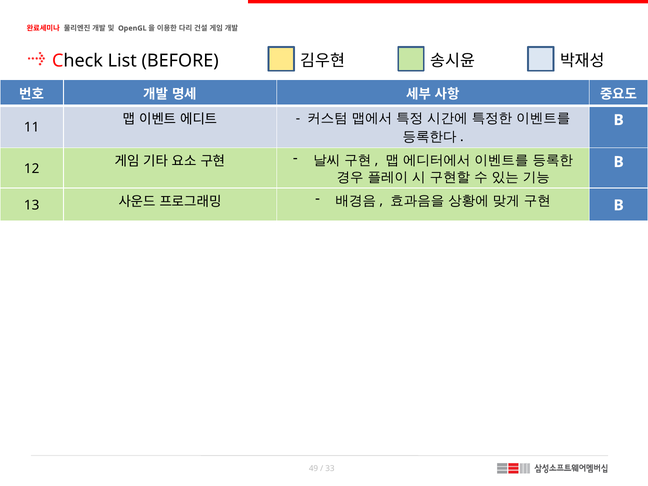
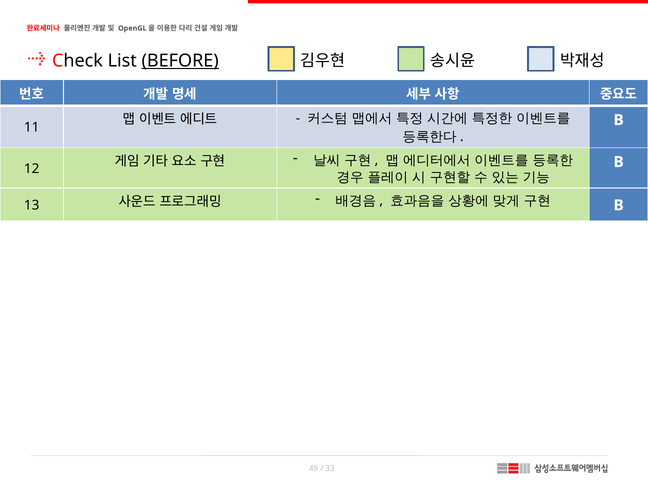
BEFORE underline: none -> present (180, 61)
